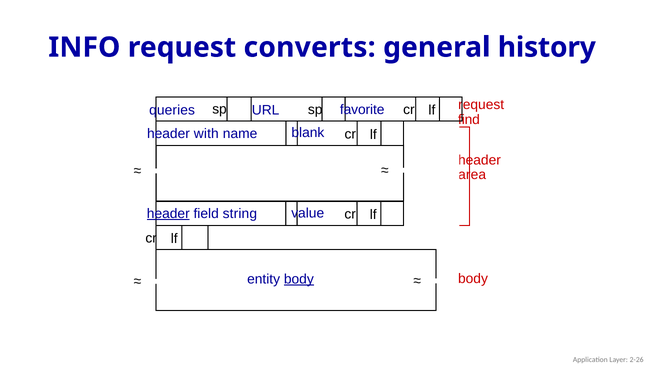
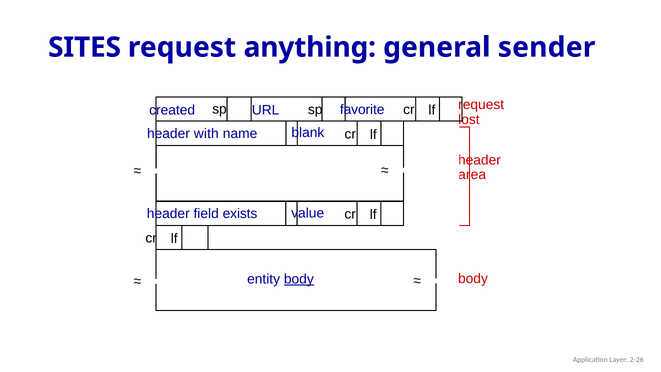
INFO: INFO -> SITES (85, 47)
converts: converts -> anything (310, 47)
history: history -> sender (547, 47)
queries: queries -> created (172, 110)
find: find -> lost (469, 120)
header underline: present -> none (168, 214)
string: string -> exists (240, 214)
